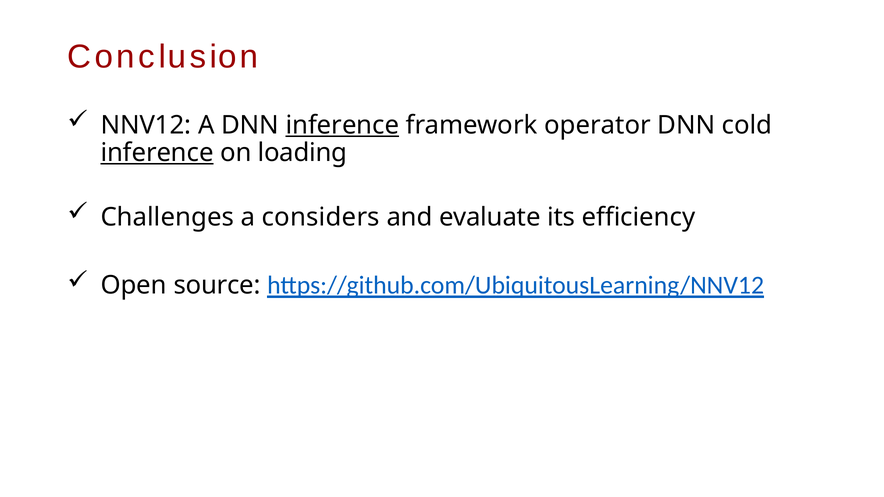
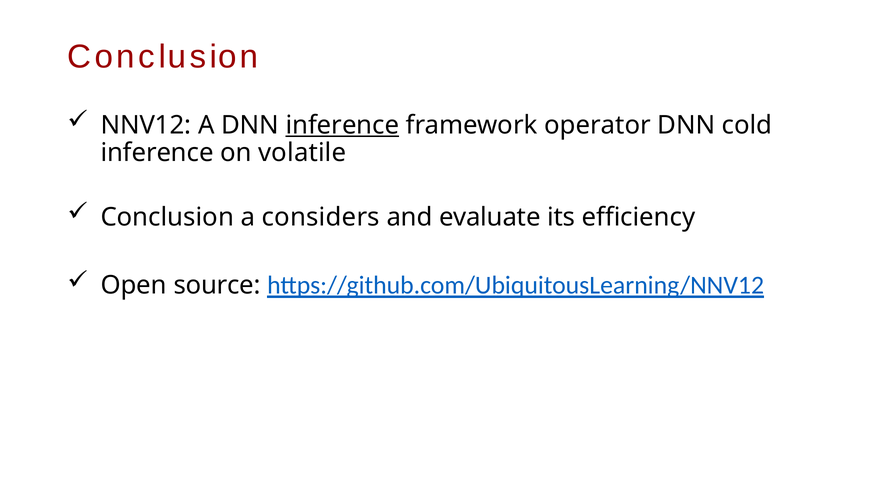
inference underline: present -> none (157, 153)
loading: loading -> volatile (302, 153)
Challenges: Challenges -> Conclusion (167, 217)
